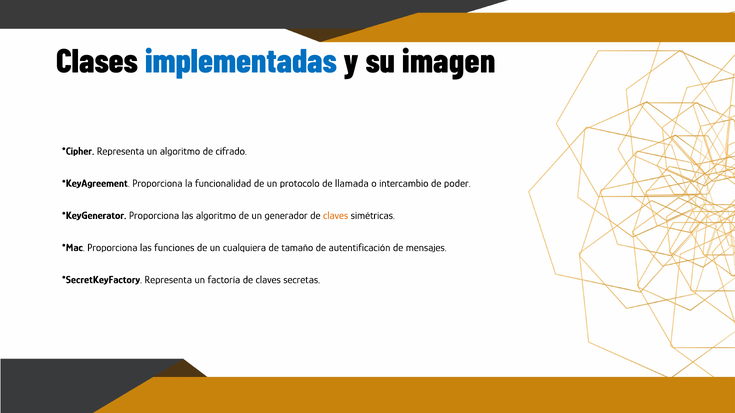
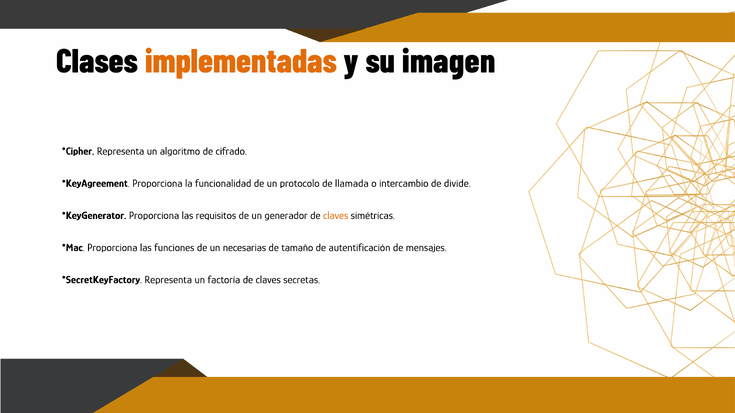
implementadas colour: blue -> orange (241, 62)
poder: poder -> divide (457, 183)
las algoritmo: algoritmo -> requisitos (216, 216)
cualquiera: cualquiera -> necesarias (244, 248)
